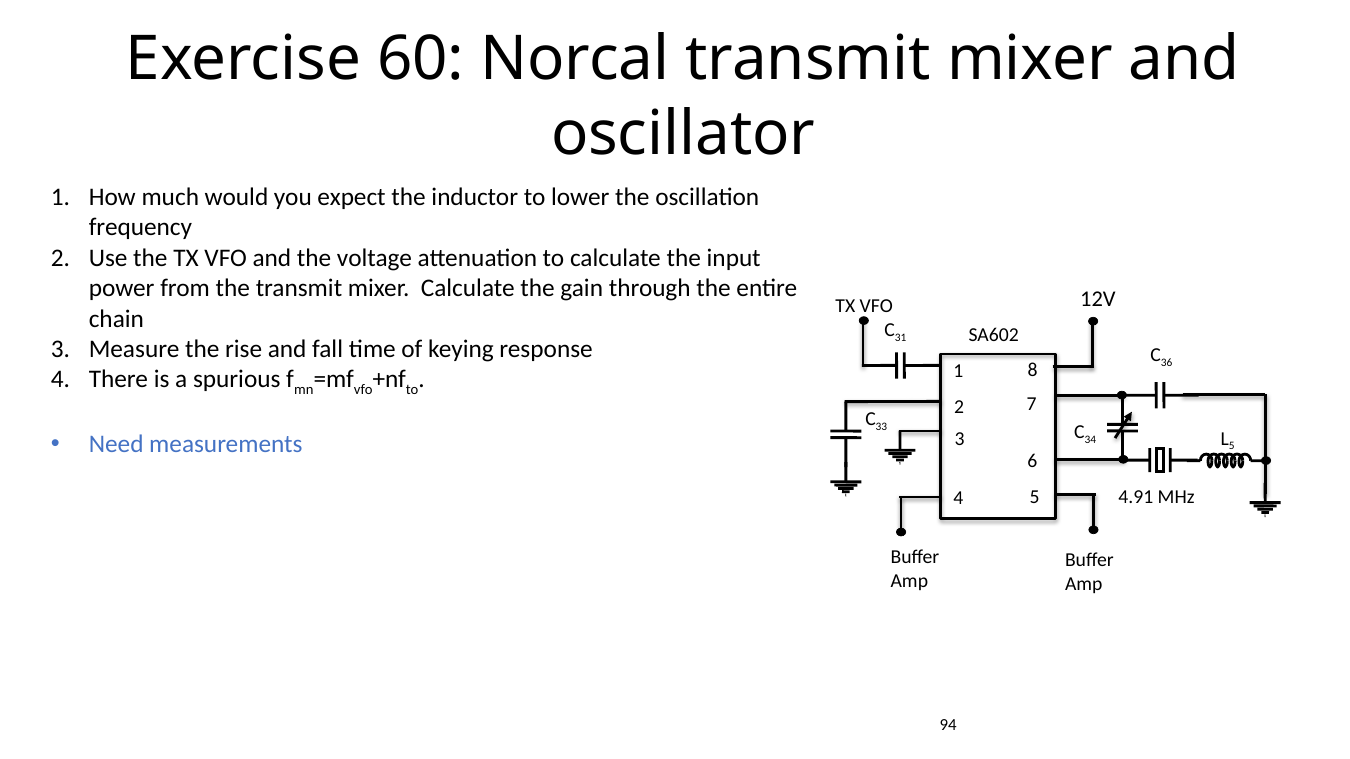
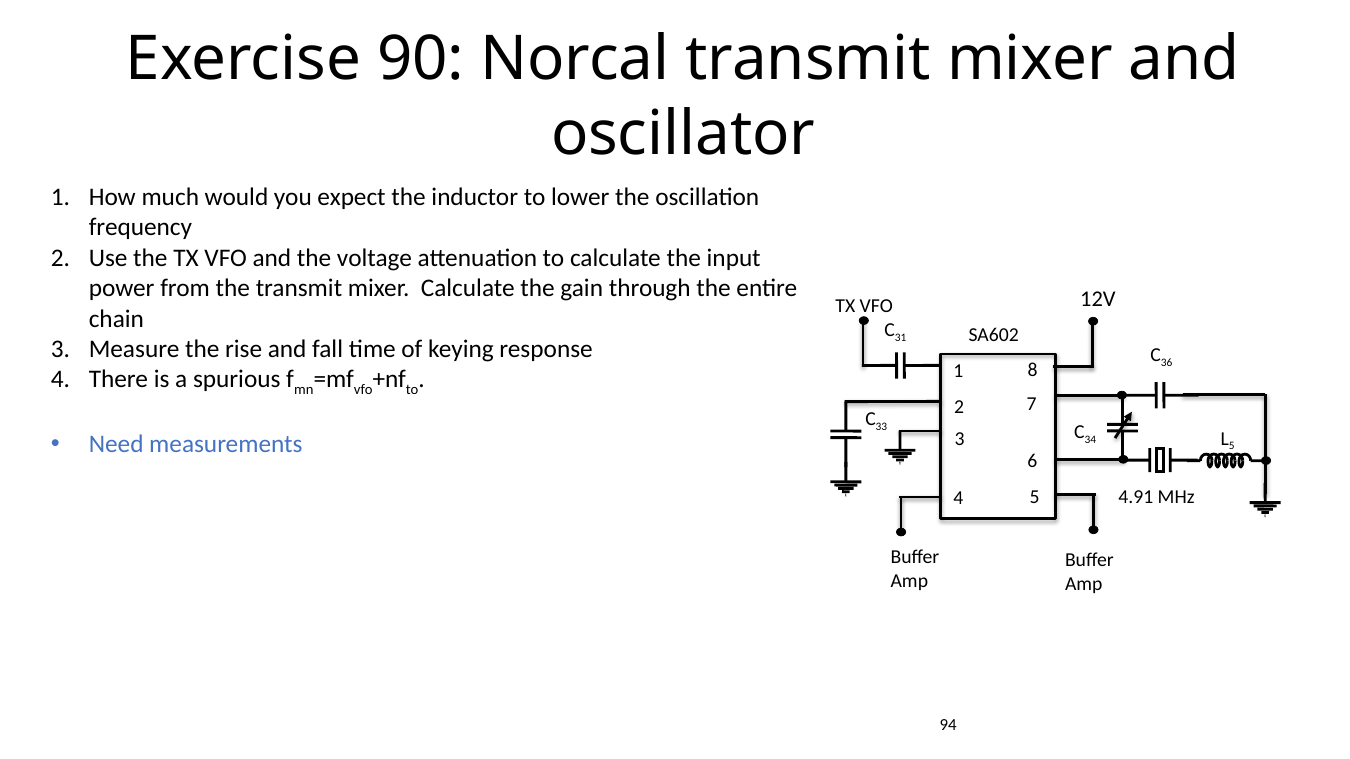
60: 60 -> 90 (421, 60)
